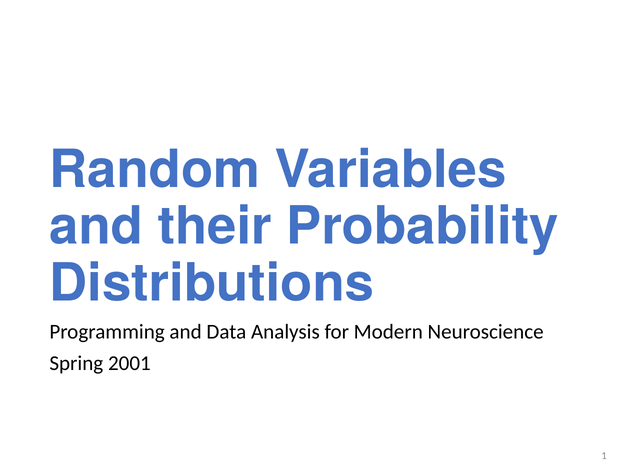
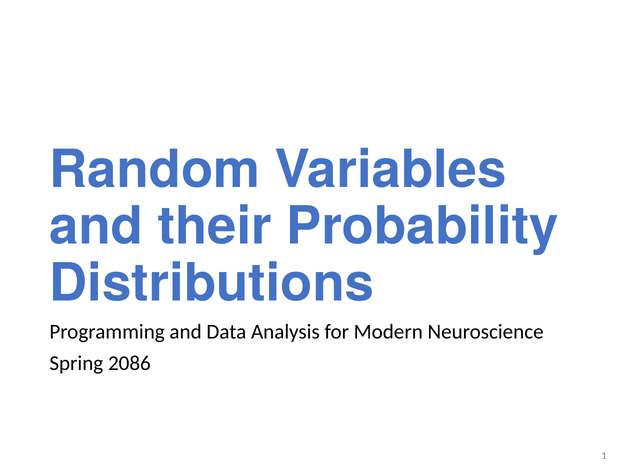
2001: 2001 -> 2086 (129, 363)
